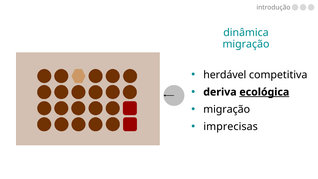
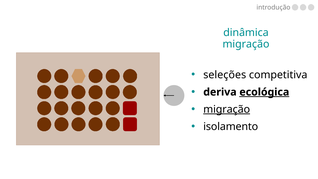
herdável: herdável -> seleções (225, 75)
migração underline: none -> present (227, 109)
imprecisas: imprecisas -> isolamento (231, 127)
